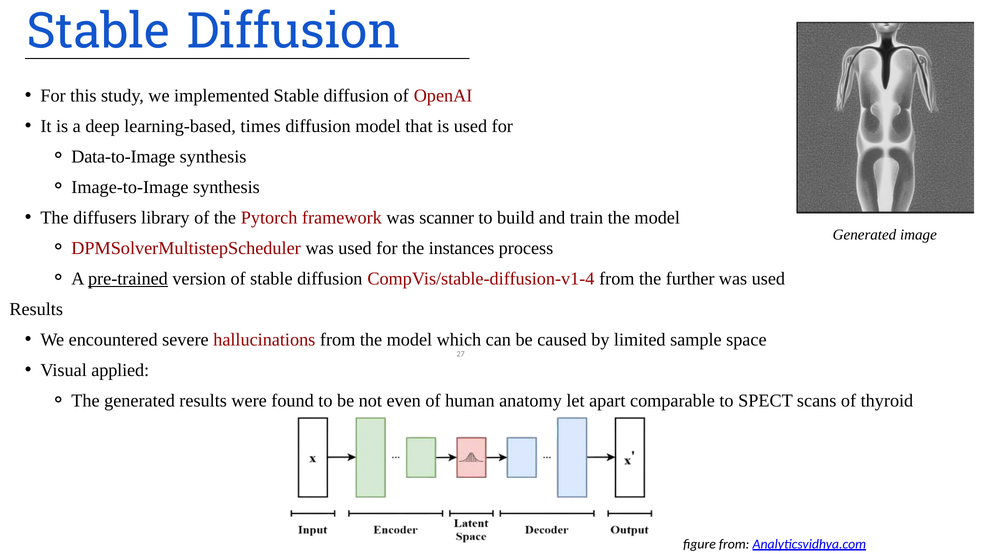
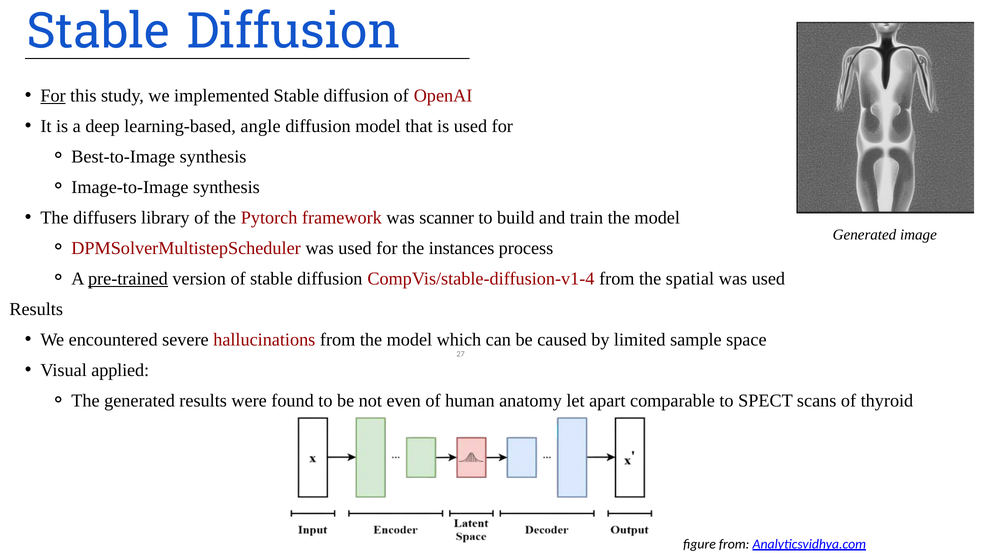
For underline: none -> present (53, 96)
times: times -> angle (261, 126)
Data-to-Image: Data-to-Image -> Best-to-Image (123, 157)
further: further -> spatial (690, 279)
